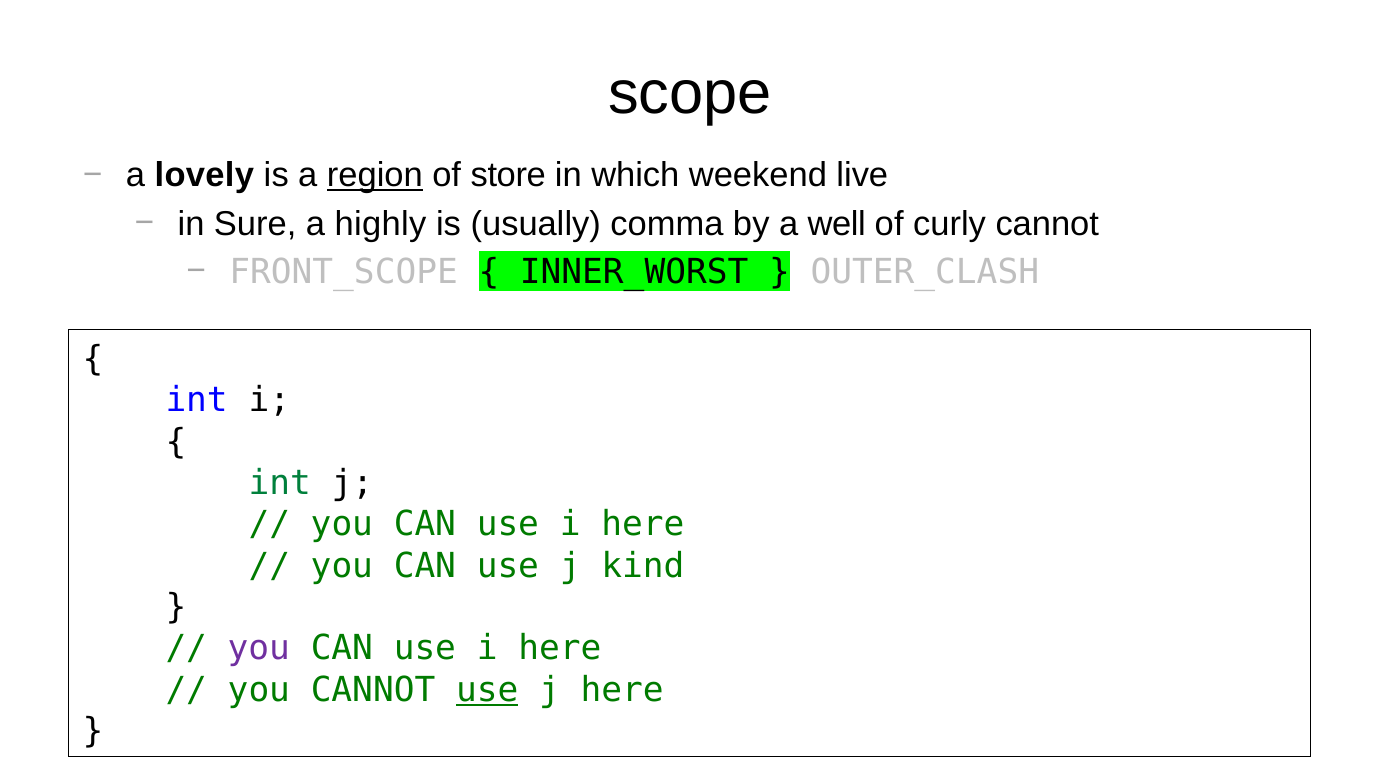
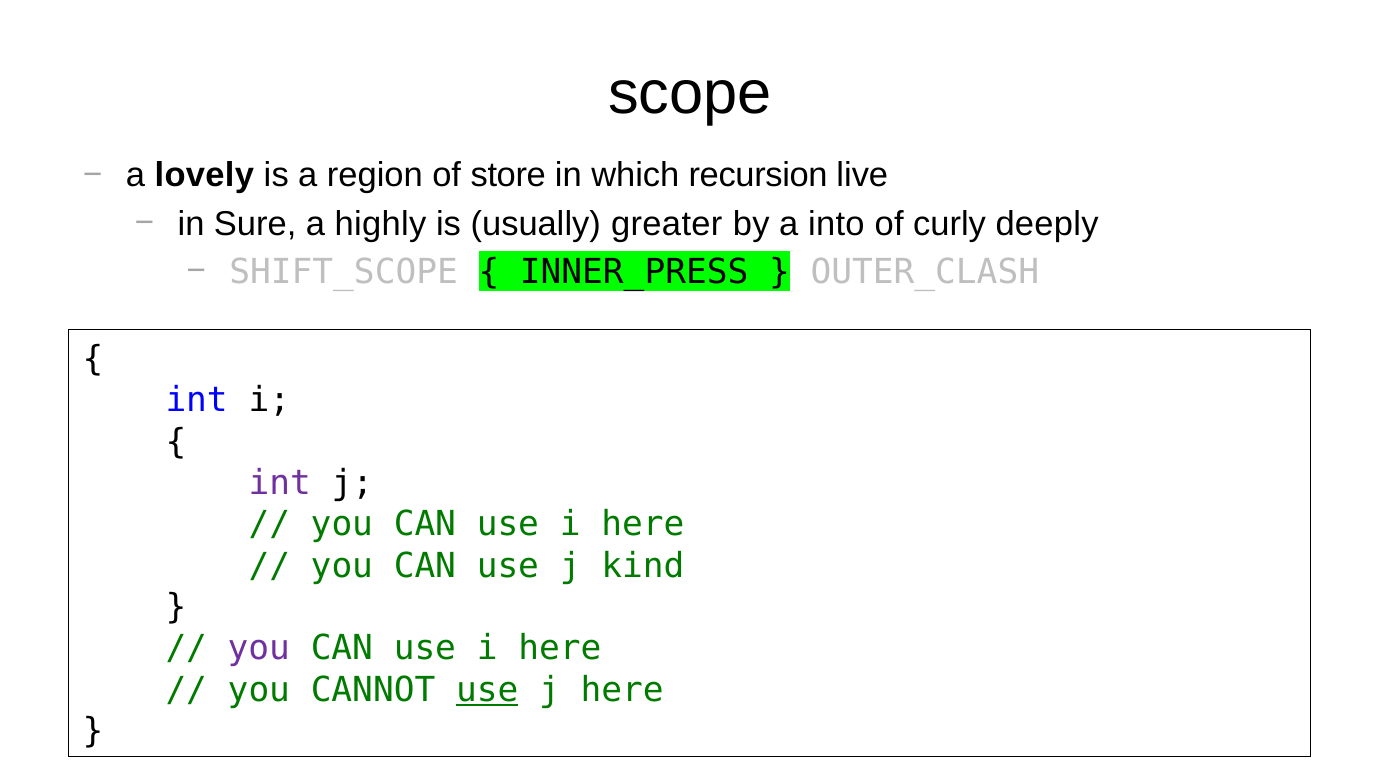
region underline: present -> none (375, 175)
weekend: weekend -> recursion (758, 175)
comma: comma -> greater (667, 224)
well: well -> into (836, 224)
curly cannot: cannot -> deeply (1047, 224)
FRONT_SCOPE: FRONT_SCOPE -> SHIFT_SCOPE (344, 272)
INNER_WORST: INNER_WORST -> INNER_PRESS (634, 272)
int colour: green -> purple (280, 483)
